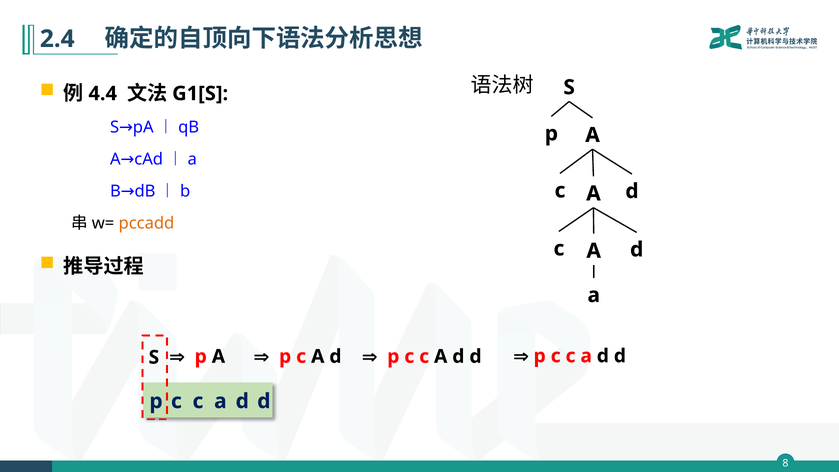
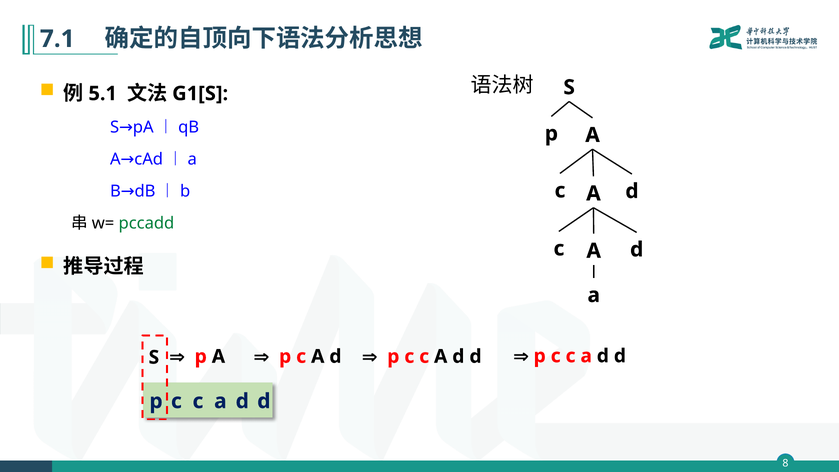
2.4: 2.4 -> 7.1 (57, 39)
4.4: 4.4 -> 5.1 (103, 94)
pccadd colour: orange -> green (146, 223)
